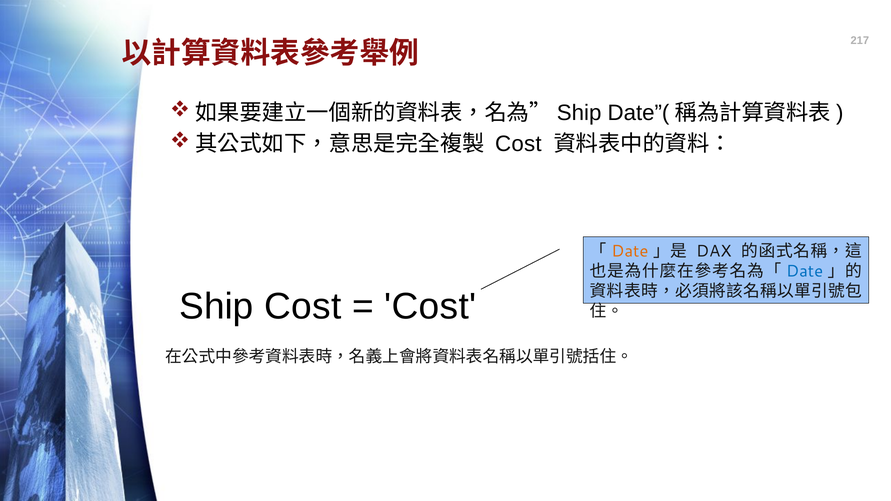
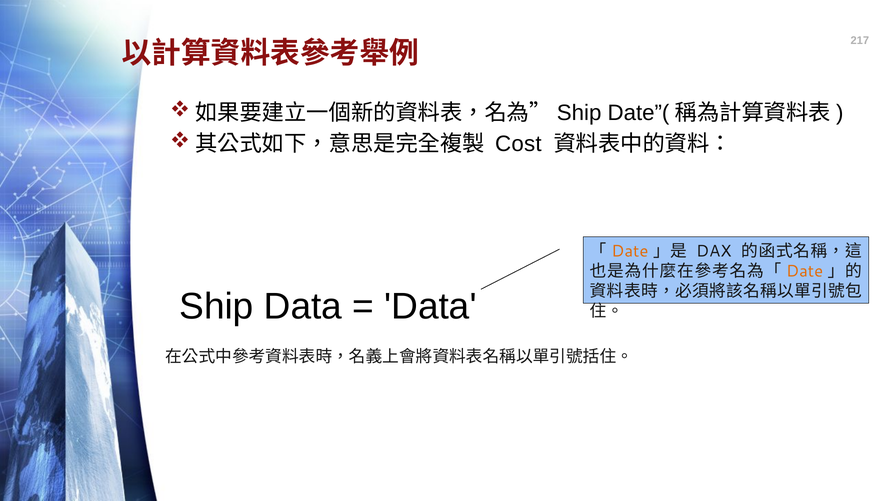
Date colour: blue -> orange (805, 271)
Ship Cost: Cost -> Data (303, 307)
Cost: Cost -> Data (430, 307)
